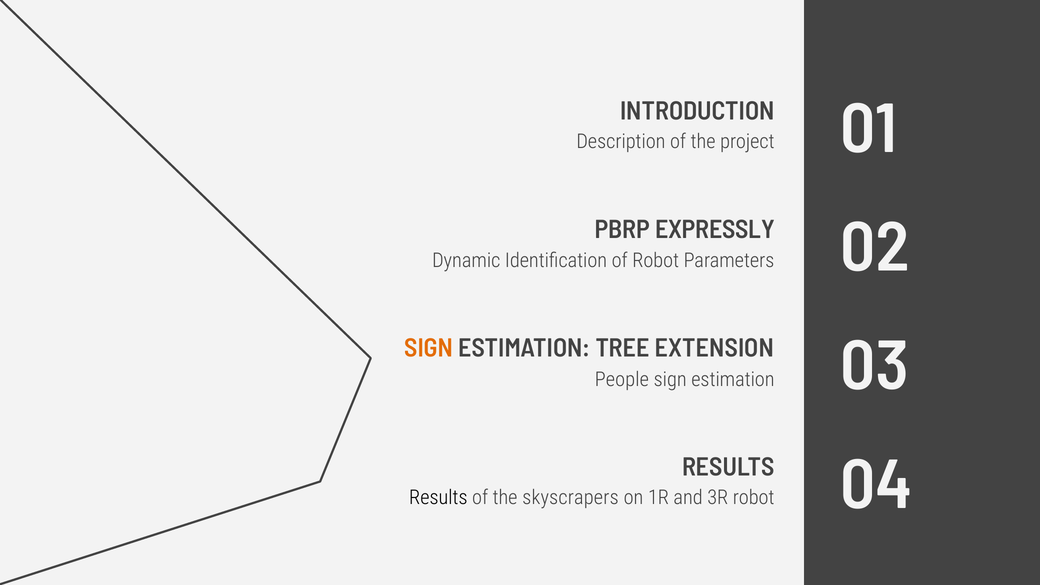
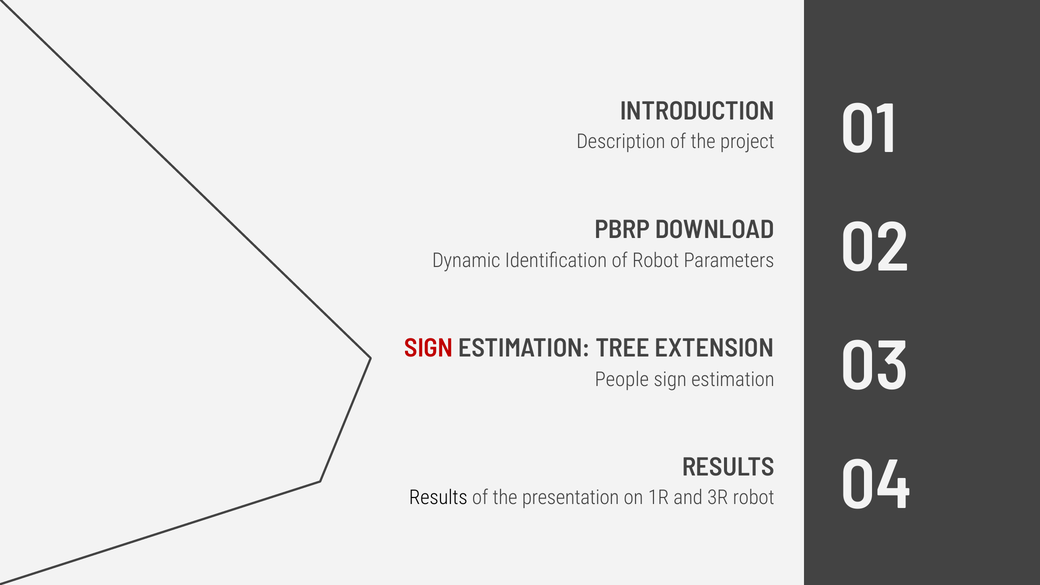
EXPRESSLY: EXPRESSLY -> DOWNLOAD (715, 229)
SIGN colour: orange -> red (429, 348)
skyscrapers: skyscrapers -> presentation (571, 498)
